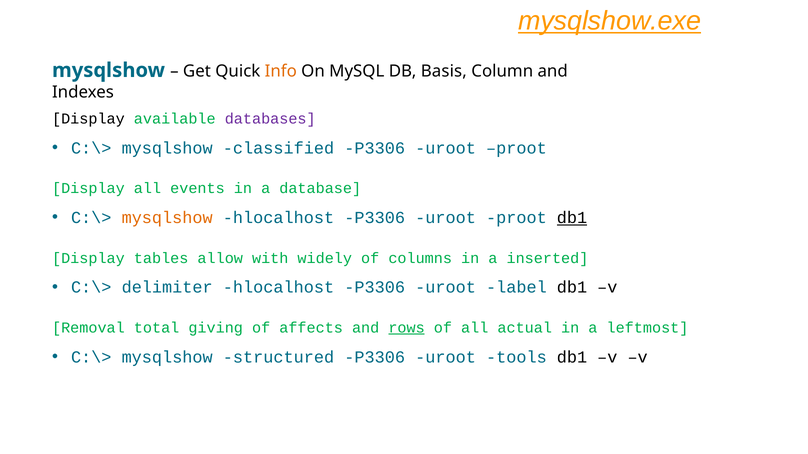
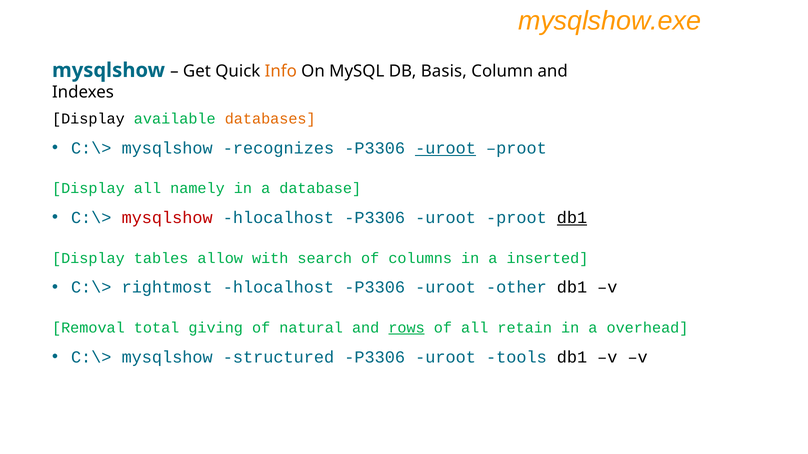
mysqlshow.exe underline: present -> none (610, 21)
databases colour: purple -> orange (270, 119)
classified: classified -> recognizes (279, 148)
uroot underline: none -> present (446, 148)
events: events -> namely (197, 189)
mysqlshow colour: orange -> red (167, 218)
widely: widely -> search (325, 258)
delimiter: delimiter -> rightmost (167, 288)
label: label -> other (516, 288)
affects: affects -> natural (311, 328)
actual: actual -> retain (525, 328)
leftmost: leftmost -> overhead (647, 328)
